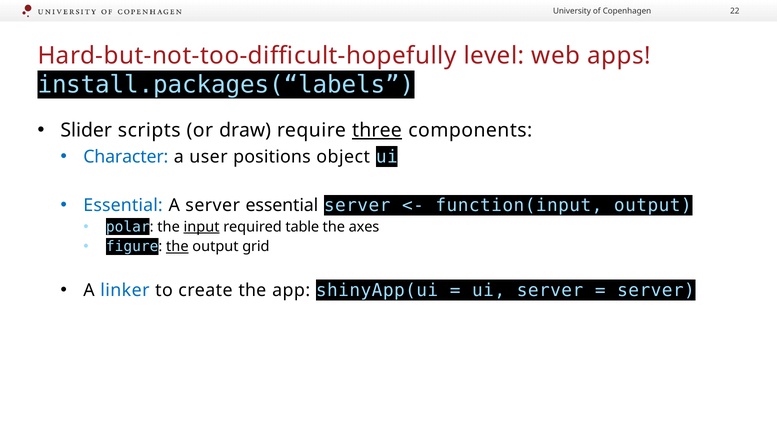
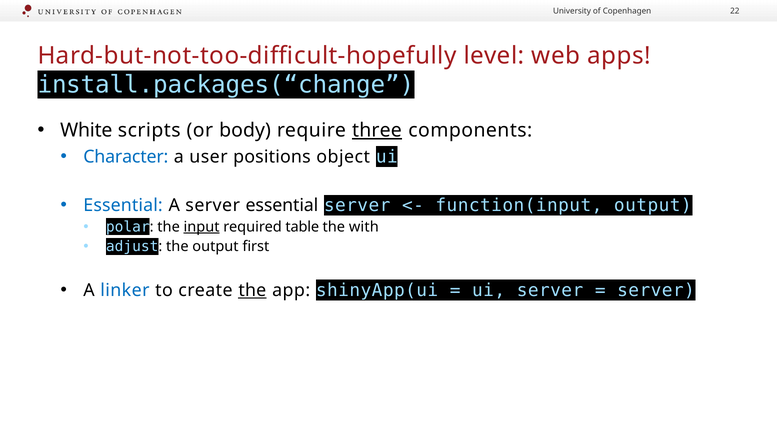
install.packages(“labels: install.packages(“labels -> install.packages(“change (226, 85)
Slider: Slider -> White (86, 130)
draw: draw -> body (245, 130)
axes: axes -> with (364, 227)
figure: figure -> adjust (132, 247)
the underline: present -> none (177, 247)
grid: grid -> first (256, 247)
the underline: none -> present (252, 290)
